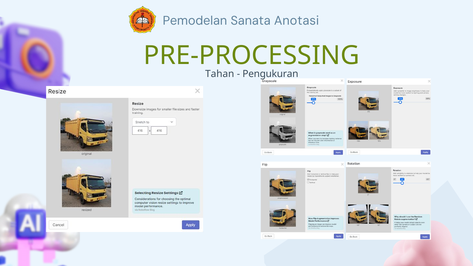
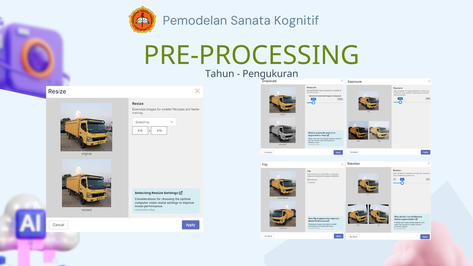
Anotasi: Anotasi -> Kognitif (297, 21)
Tahan: Tahan -> Tahun (220, 74)
